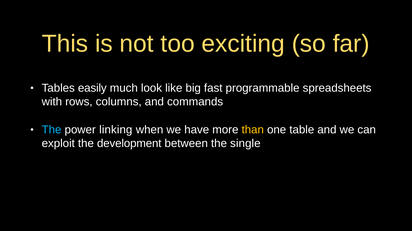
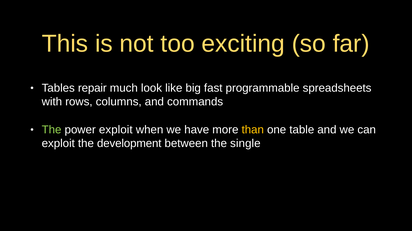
easily: easily -> repair (92, 88)
The colour: light blue -> light green (52, 130)
power linking: linking -> exploit (116, 130)
